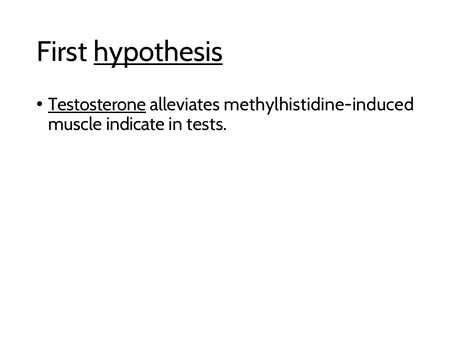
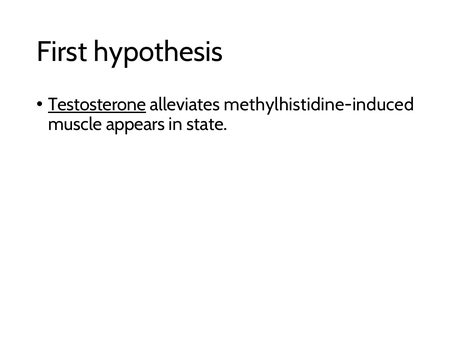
hypothesis underline: present -> none (158, 52)
indicate: indicate -> appears (135, 124)
tests: tests -> state (207, 124)
